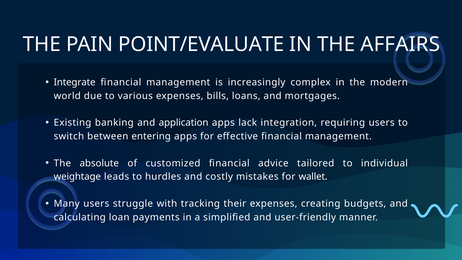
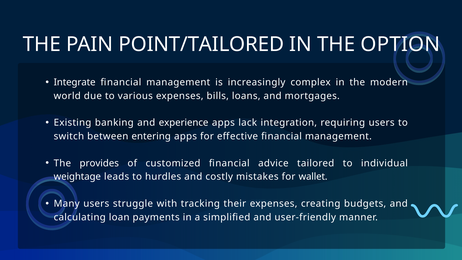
POINT/EVALUATE: POINT/EVALUATE -> POINT/TAILORED (201, 44)
AFFAIRS: AFFAIRS -> OPTION (400, 44)
application: application -> experience (184, 123)
absolute: absolute -> provides (99, 163)
